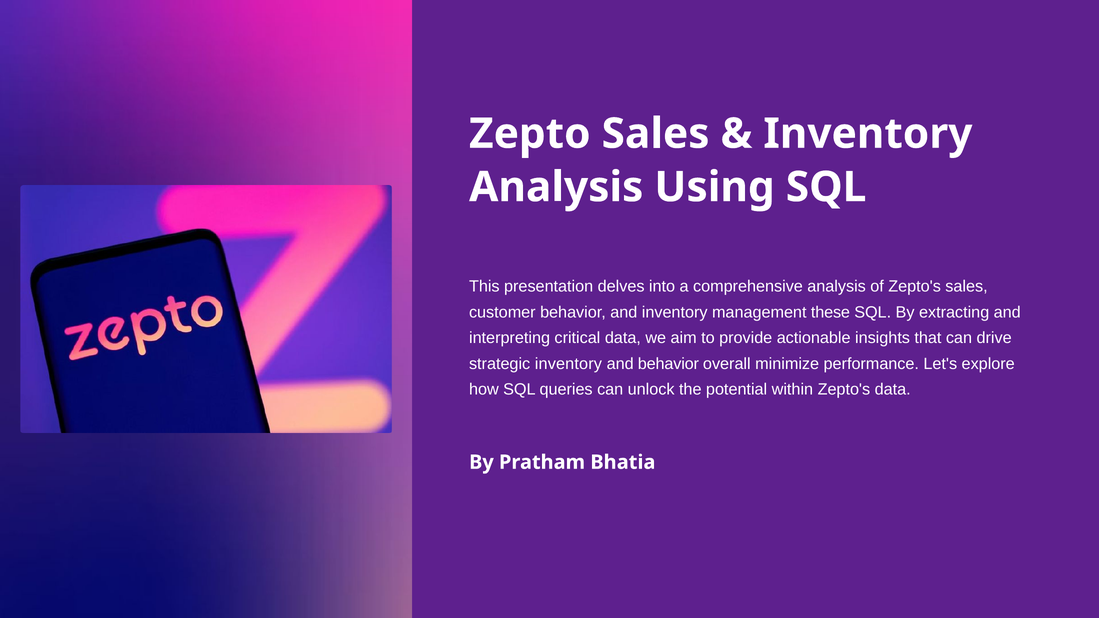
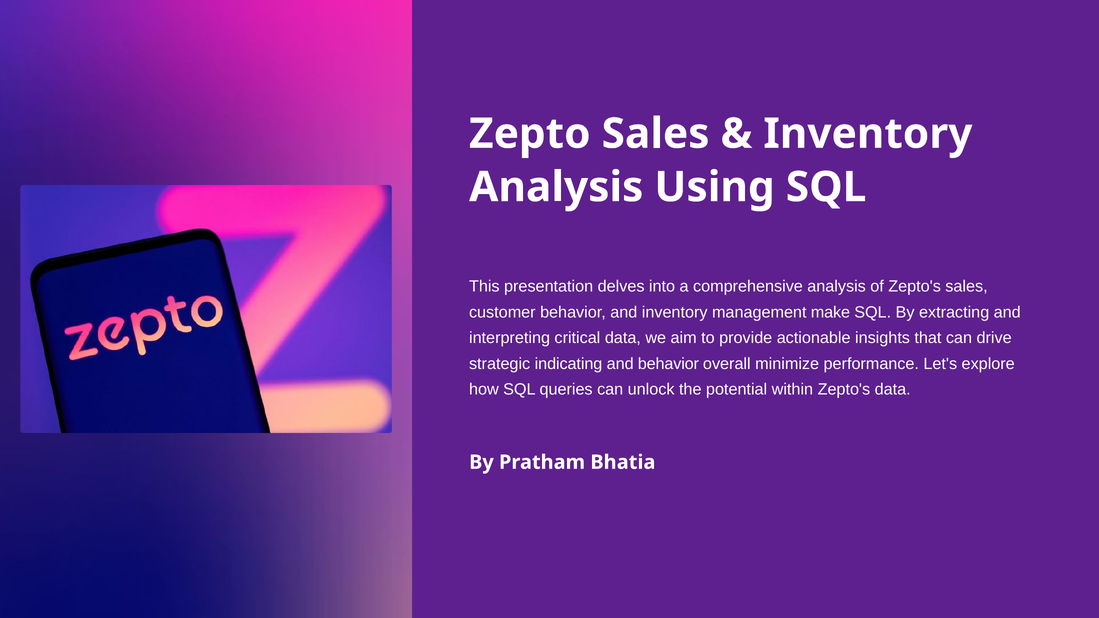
these: these -> make (830, 312)
strategic inventory: inventory -> indicating (569, 364)
